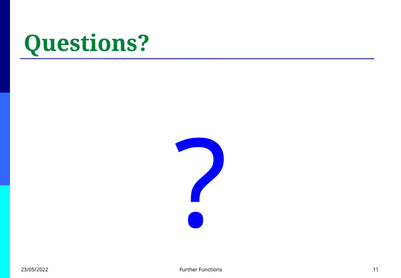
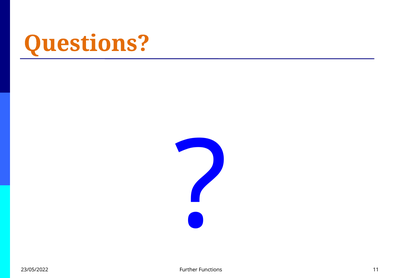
Questions colour: green -> orange (87, 43)
